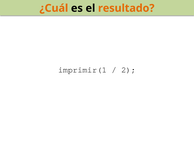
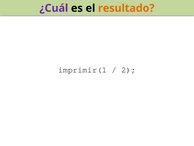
¿Cuál colour: orange -> purple (54, 8)
